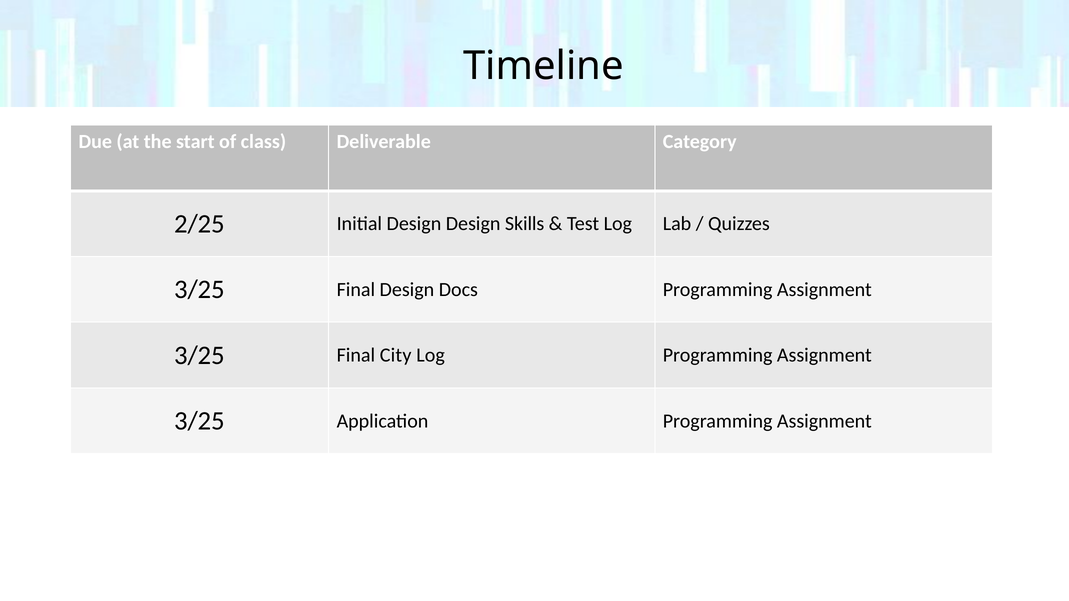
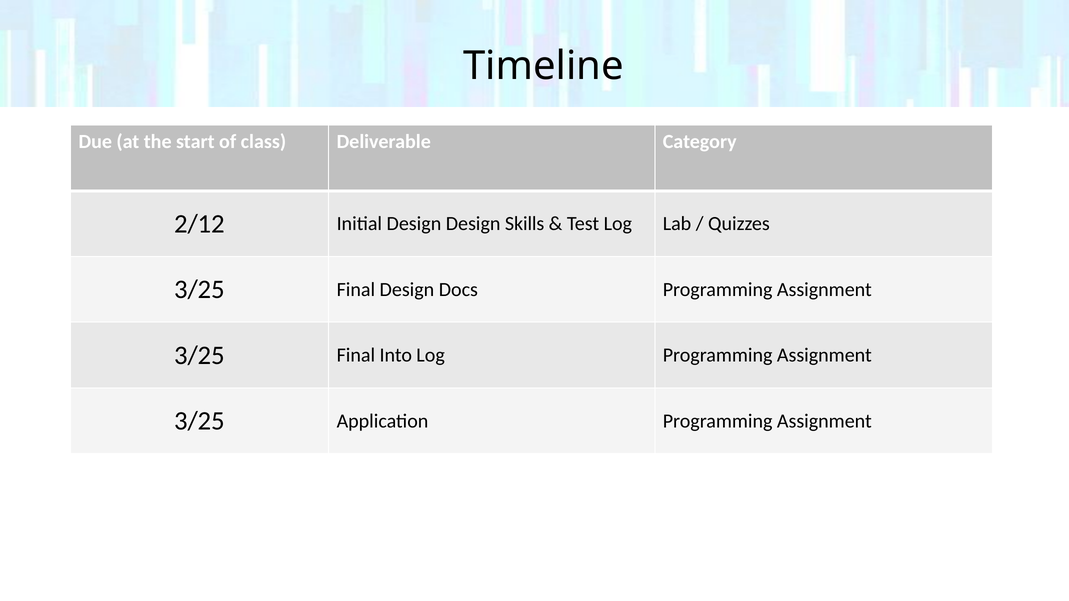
2/25: 2/25 -> 2/12 (200, 224)
City: City -> Into (396, 355)
